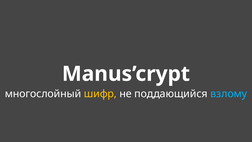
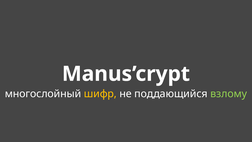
взлому colour: light blue -> light green (229, 94)
